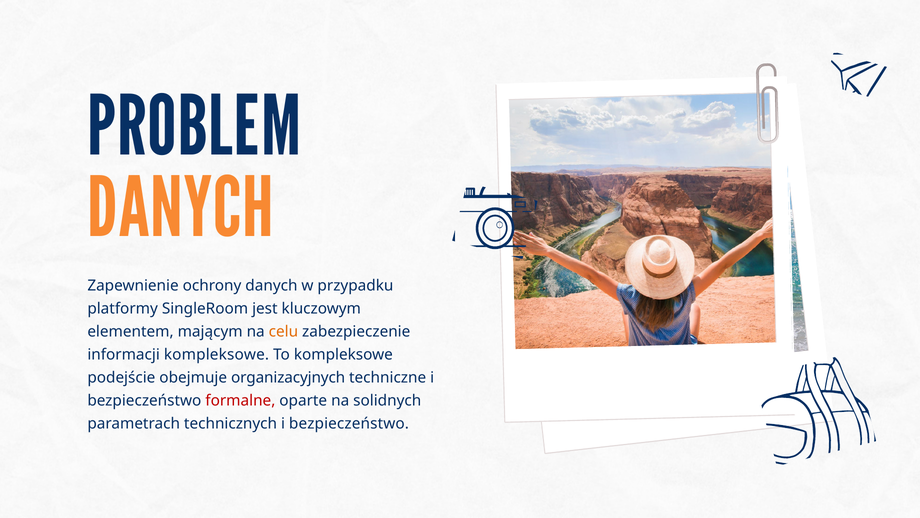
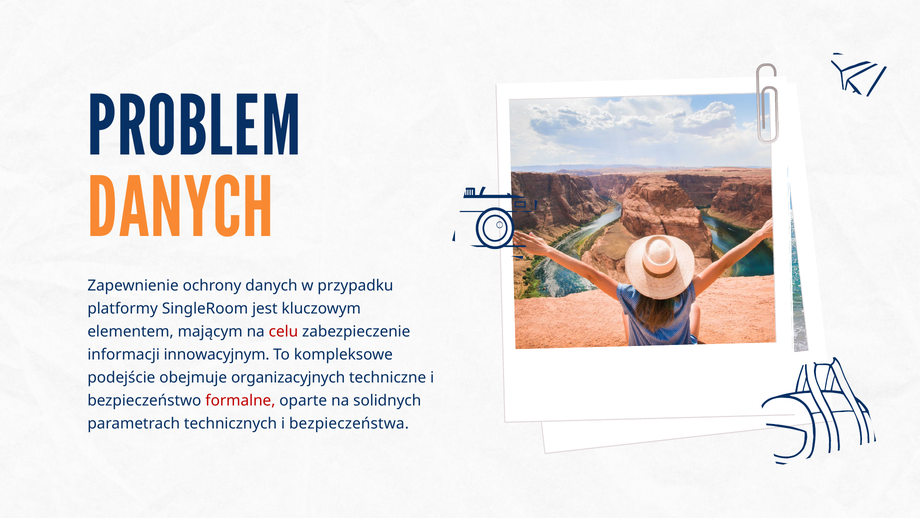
celu colour: orange -> red (283, 331)
informacji kompleksowe: kompleksowe -> innowacyjnym (217, 354)
technicznych i bezpieczeństwo: bezpieczeństwo -> bezpieczeństwa (349, 423)
